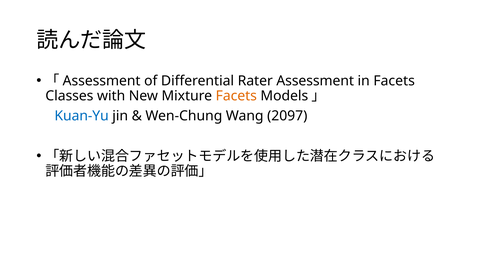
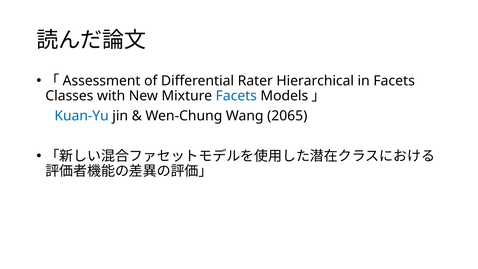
Rater Assessment: Assessment -> Hierarchical (315, 81)
Facets colour: orange -> blue (236, 96)
2097: 2097 -> 2065 (287, 116)
